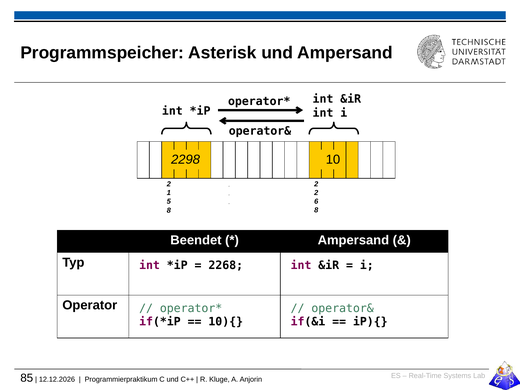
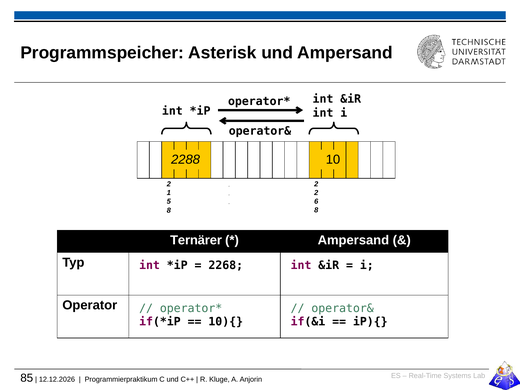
2298: 2298 -> 2288 (186, 160)
Beendet: Beendet -> Ternärer (196, 240)
